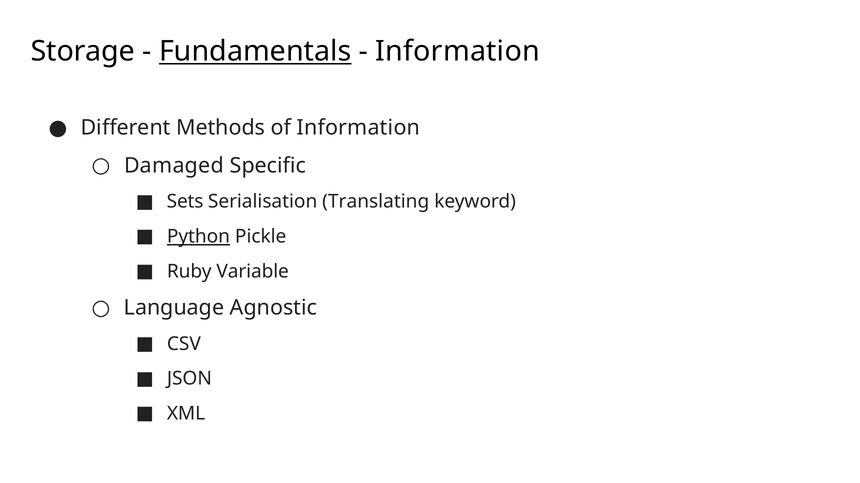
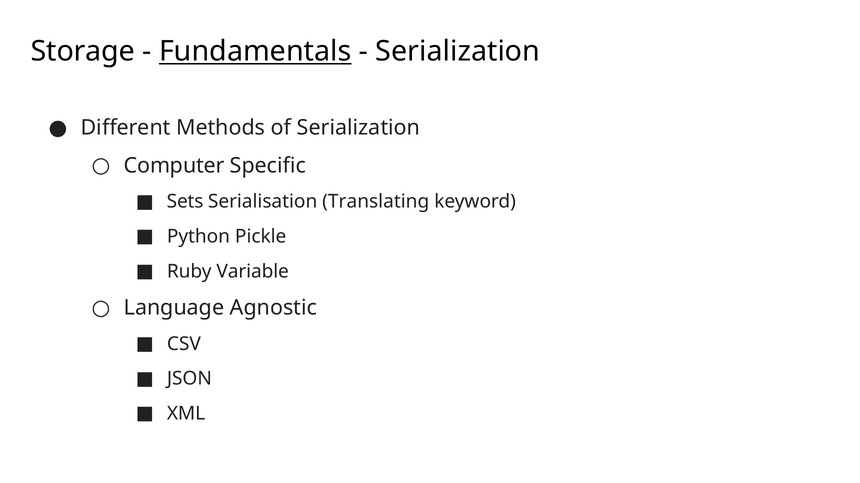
Information: Information -> Serialization (458, 52)
of Information: Information -> Serialization (358, 128)
Damaged: Damaged -> Computer (174, 166)
Python underline: present -> none (198, 237)
